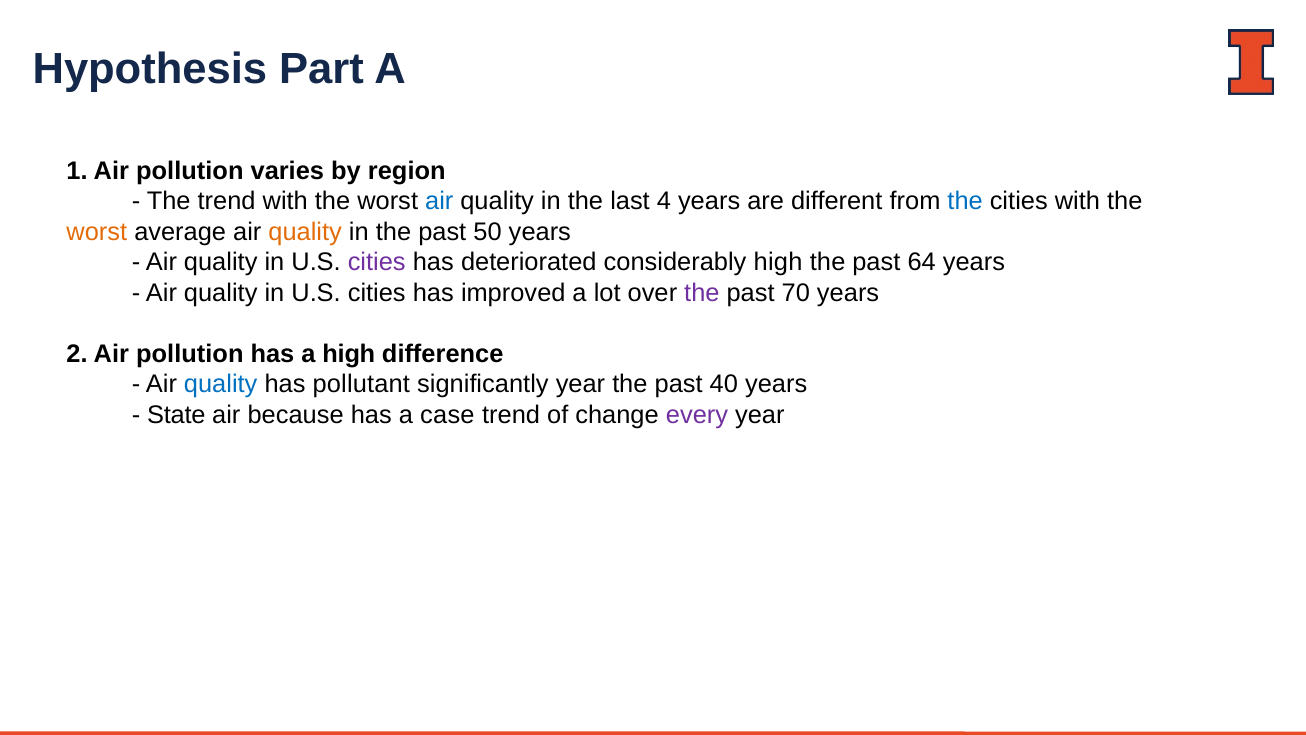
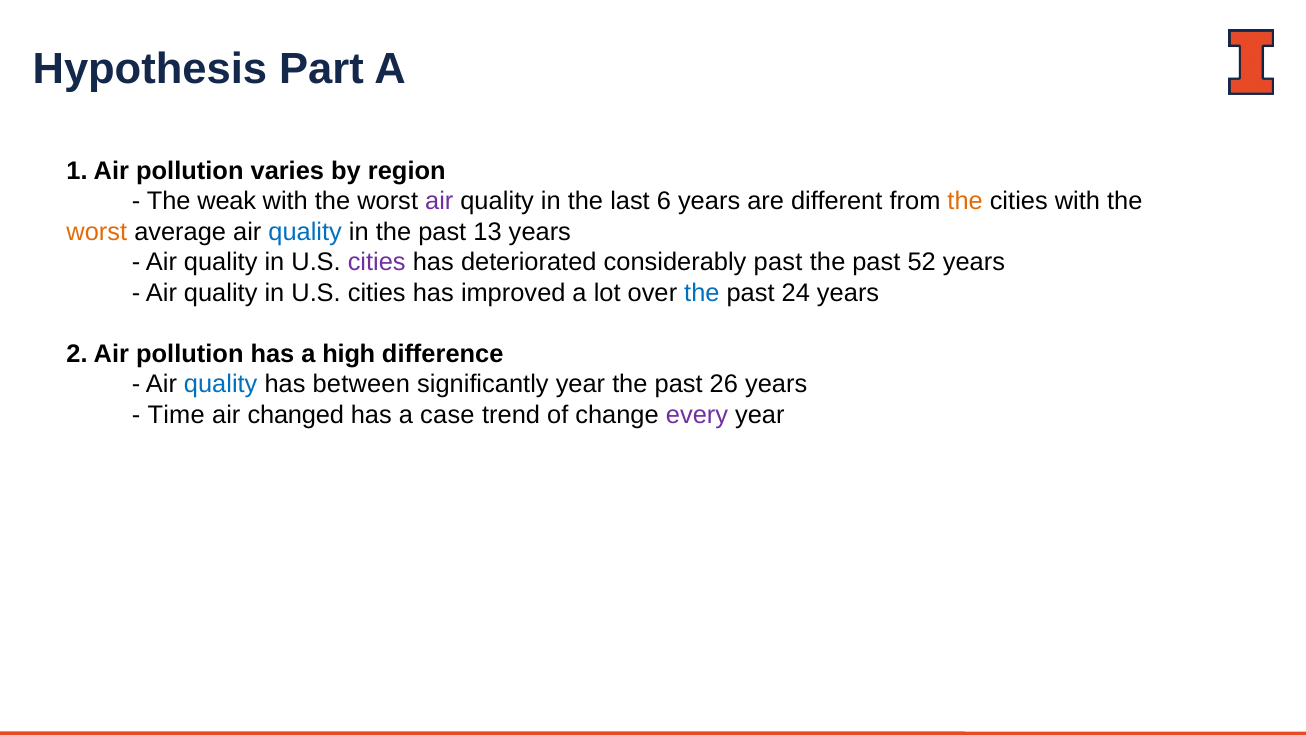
The trend: trend -> weak (227, 201)
air colour: blue -> purple (439, 201)
4: 4 -> 6 (664, 201)
the colour: blue -> orange (965, 201)
quality colour: orange -> blue (305, 232)
50: 50 -> 13 (487, 232)
considerably high: high -> past (778, 262)
64: 64 -> 52 (922, 262)
the colour: purple -> blue (702, 293)
70: 70 -> 24 (796, 293)
pollutant: pollutant -> between (361, 384)
40: 40 -> 26 (724, 384)
State: State -> Time (176, 415)
because: because -> changed (296, 415)
